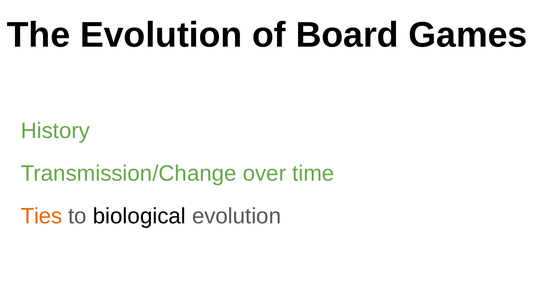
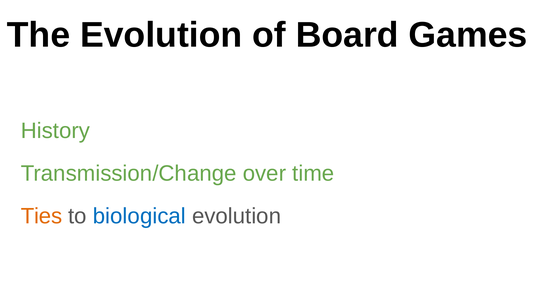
biological colour: black -> blue (139, 216)
